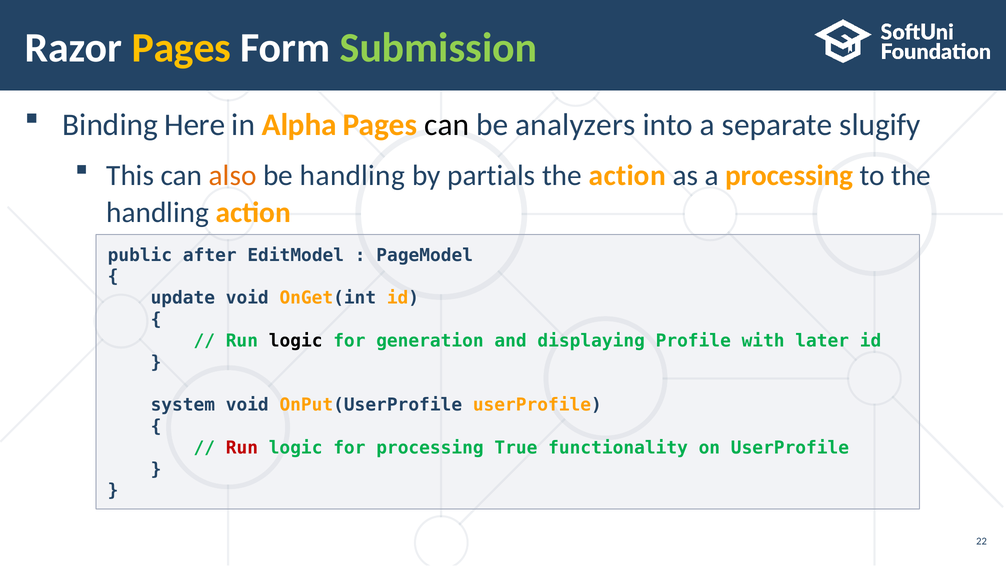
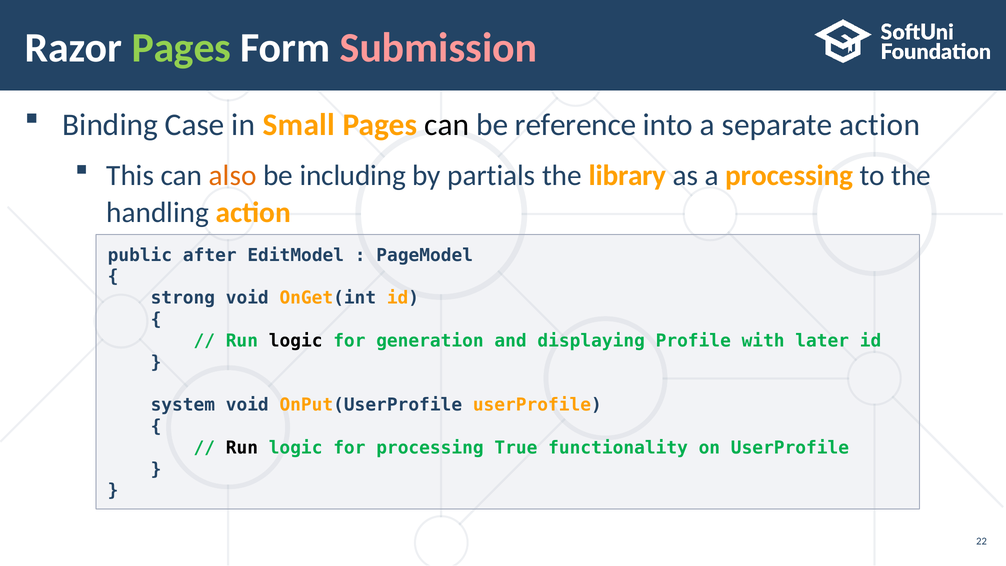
Pages colour: yellow -> light green (181, 48)
Submission colour: light green -> pink (439, 48)
Here: Here -> Case (195, 125)
Alpha: Alpha -> Small (299, 125)
analyzers: analyzers -> reference (576, 125)
separate slugify: slugify -> action (880, 125)
be handling: handling -> including (353, 175)
the action: action -> library (628, 175)
update: update -> strong (183, 298)
Run colour: red -> black (242, 448)
